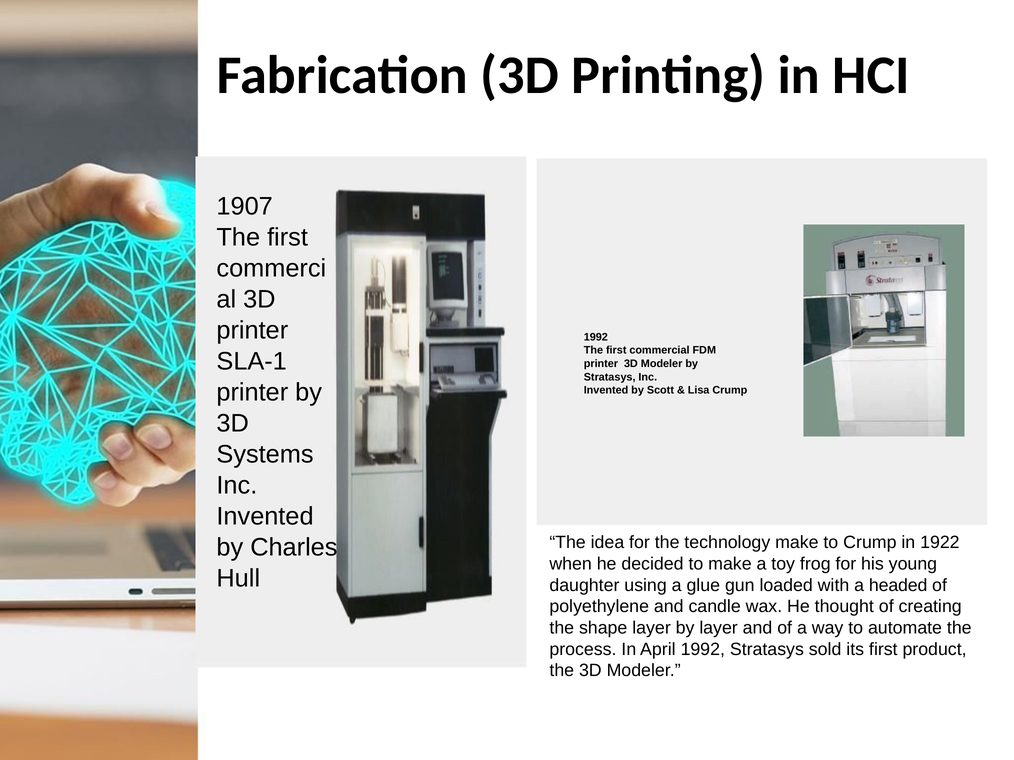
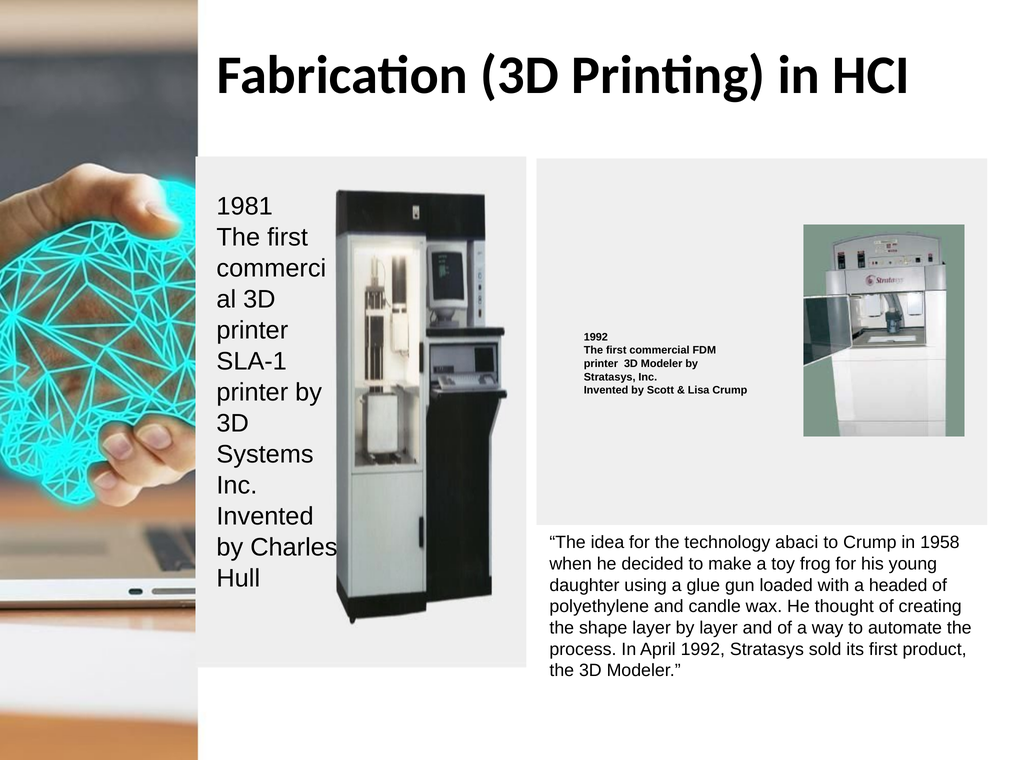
1907: 1907 -> 1981 (245, 207)
technology make: make -> abaci (797, 543)
1922: 1922 -> 1958 (940, 543)
